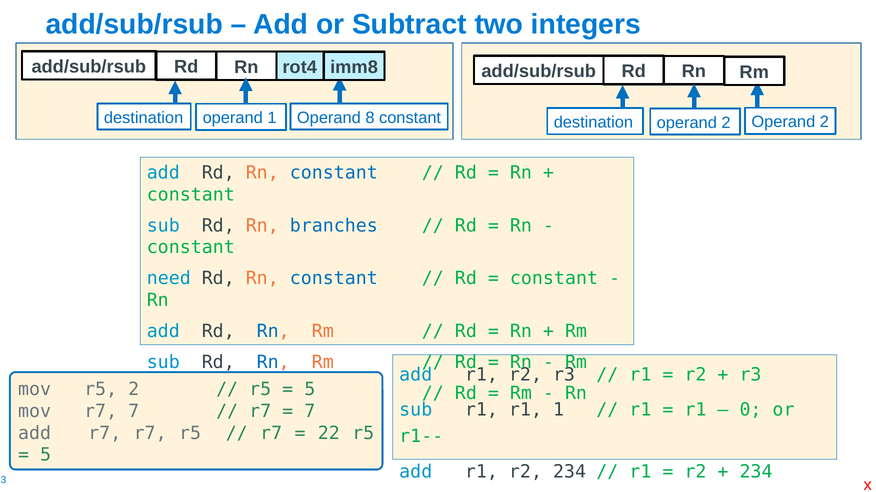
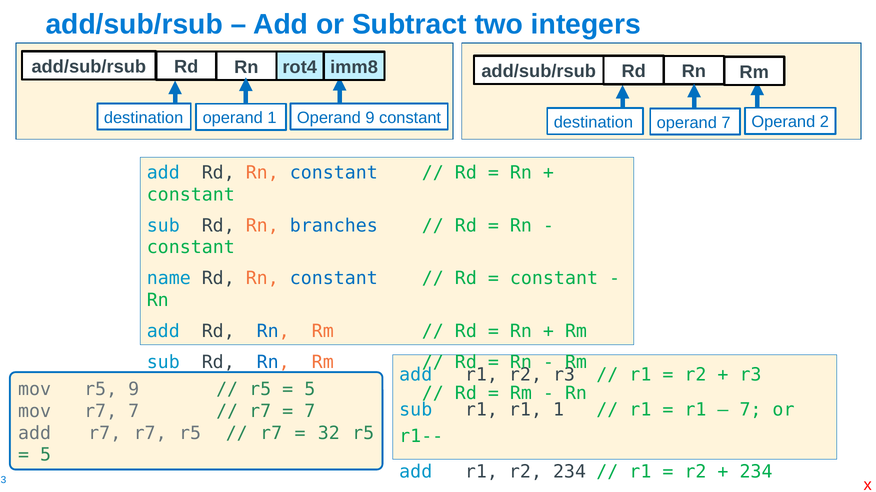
Operand 8: 8 -> 9 (370, 118)
2: 2 -> 7 (726, 123)
need: need -> name (169, 279)
r5 2: 2 -> 9 (134, 390)
0: 0 -> 7 (750, 411)
22: 22 -> 32 (329, 434)
